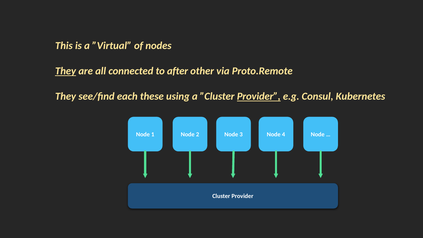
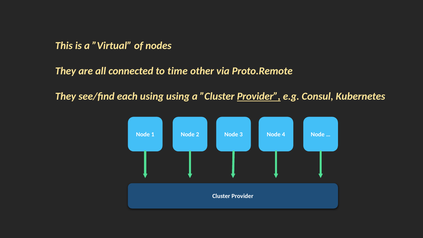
They underline: present -> none (66, 71)
after: after -> time (177, 71)
each these: these -> using (152, 96)
